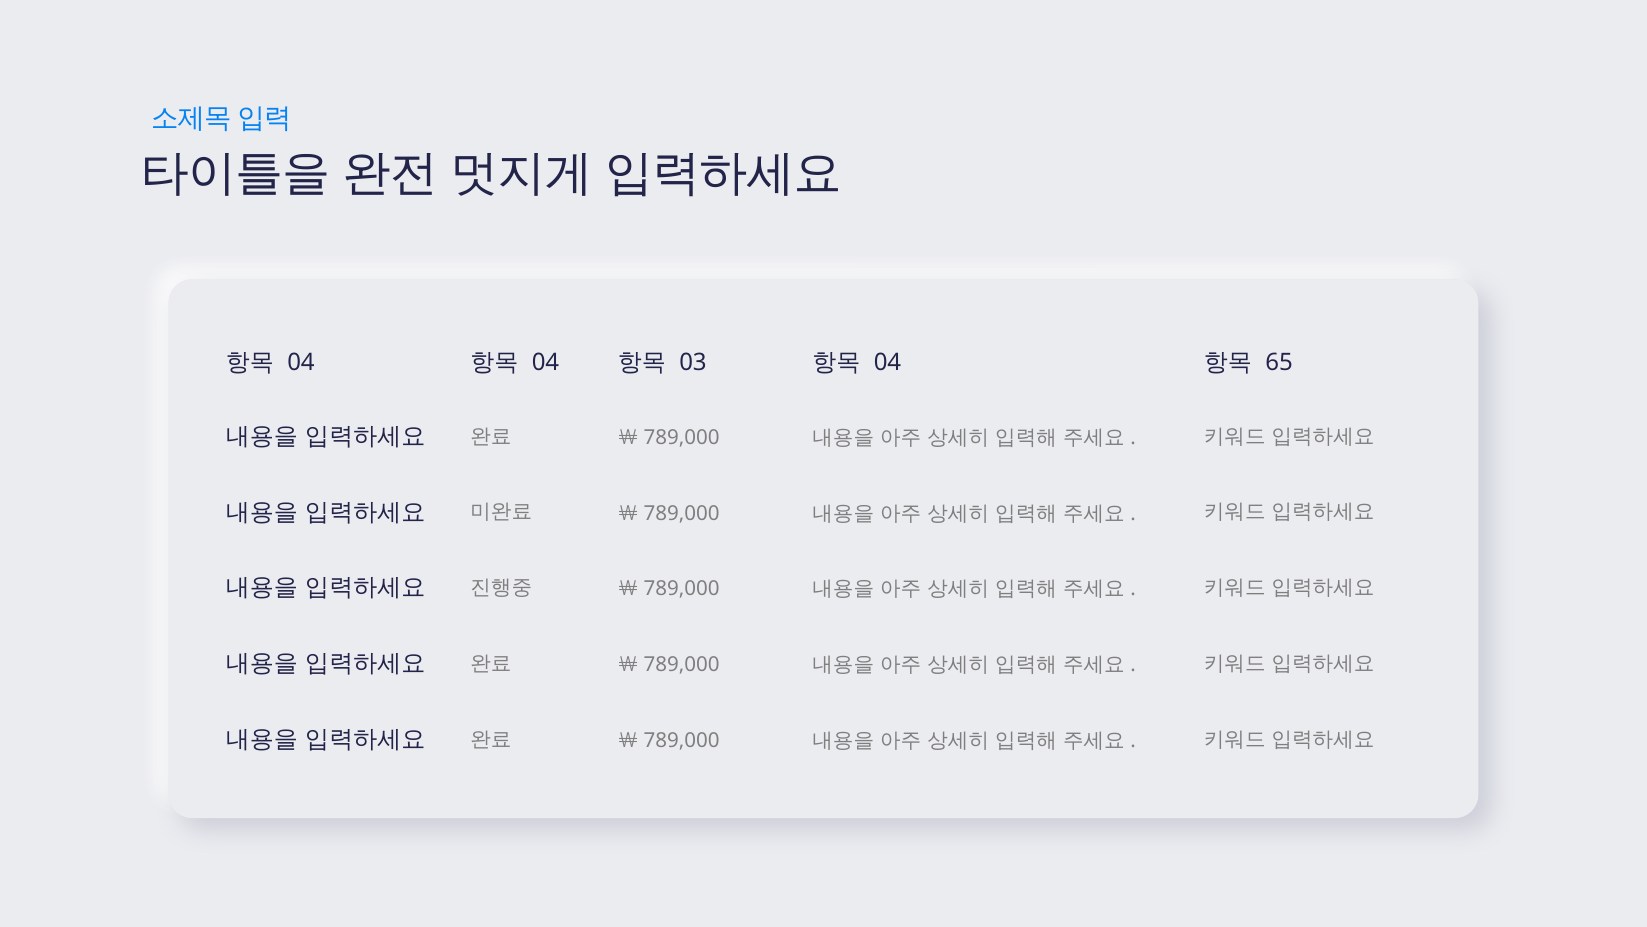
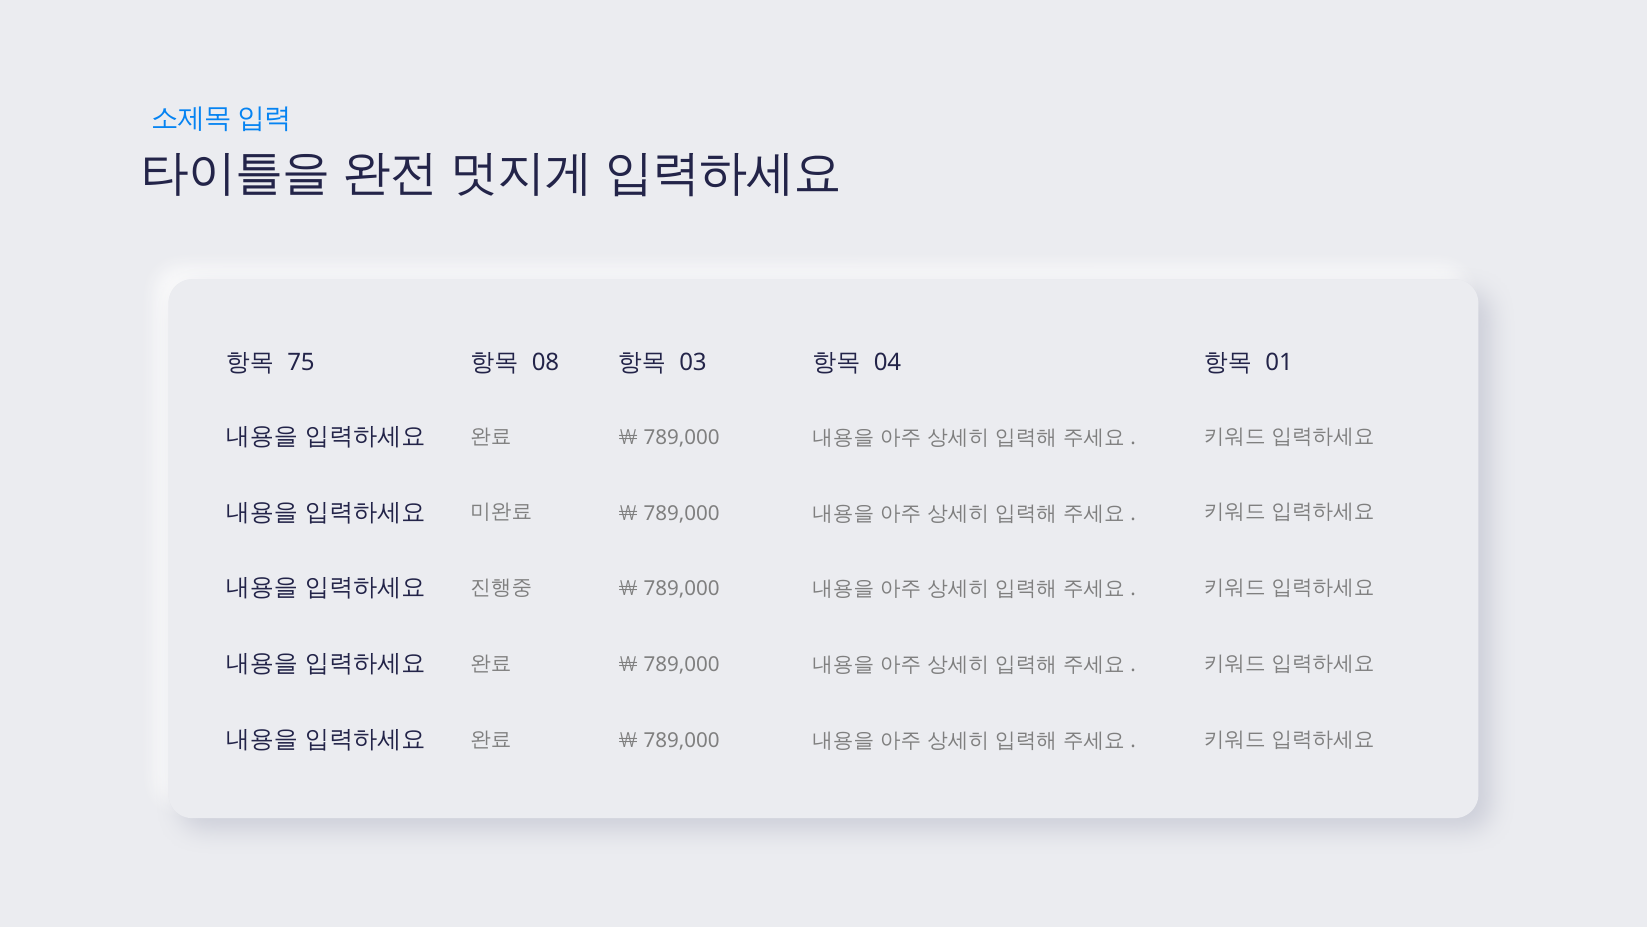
04: 04 -> 75 (301, 362)
04: 04 -> 08 (546, 362)
65: 65 -> 01 (1279, 362)
